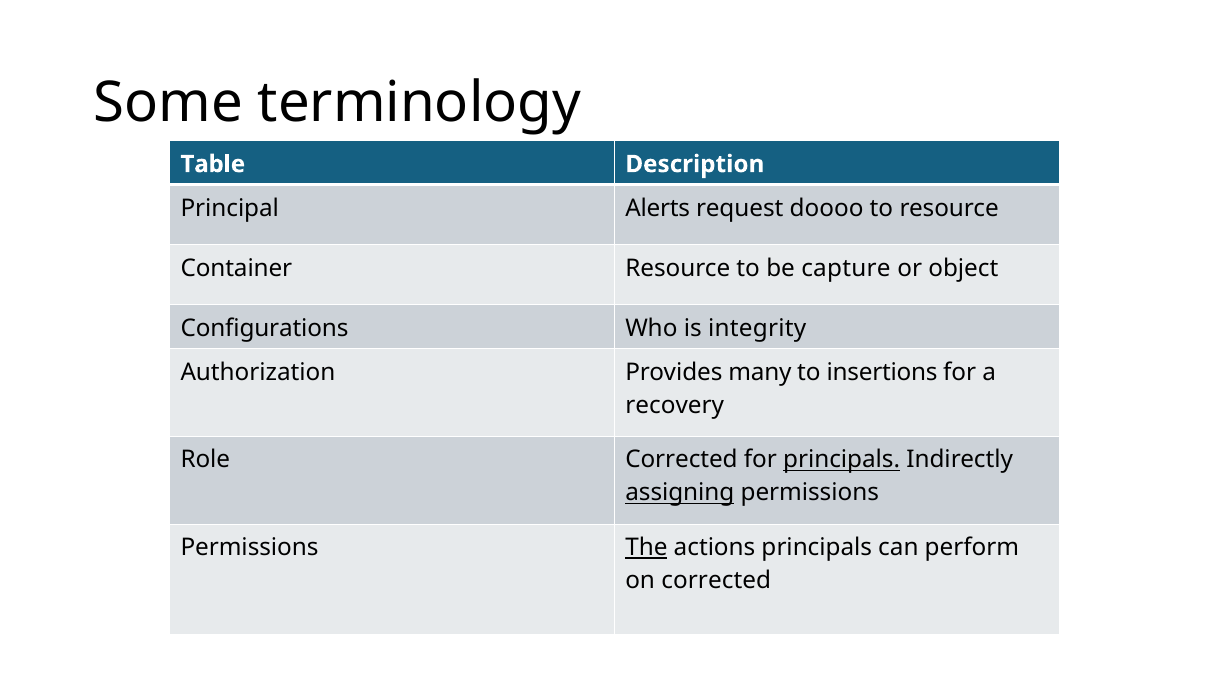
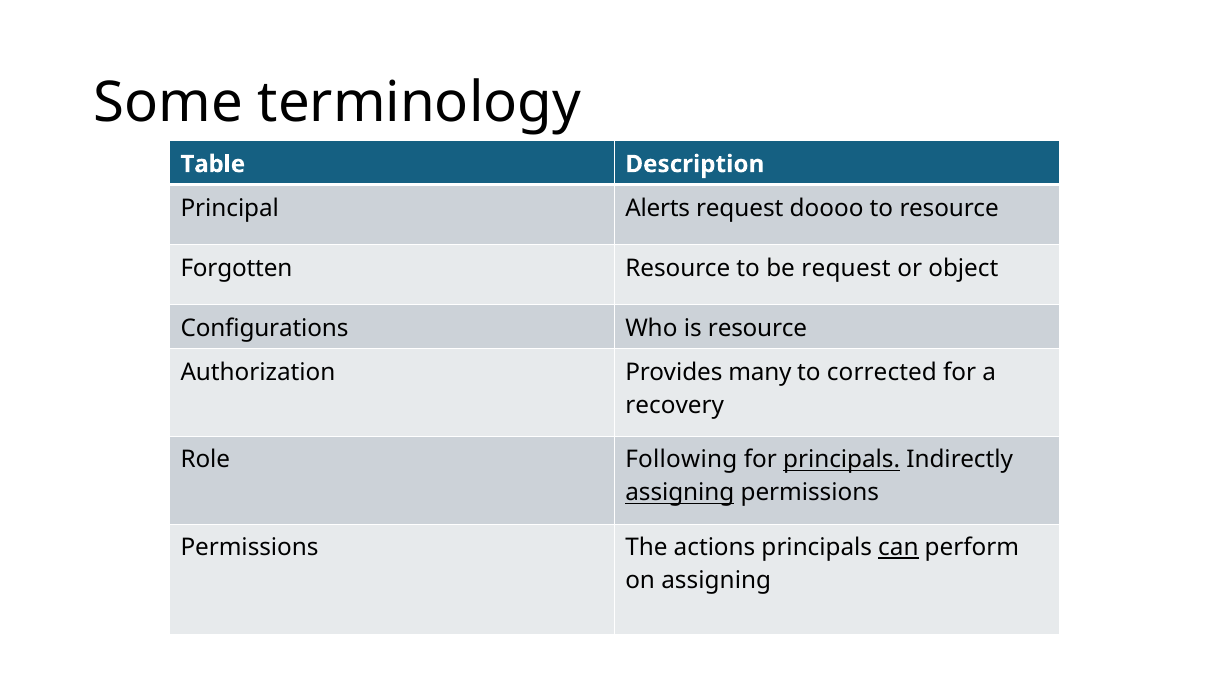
Container: Container -> Forgotten (236, 268)
be capture: capture -> request (846, 268)
is integrity: integrity -> resource (757, 328)
insertions: insertions -> corrected (882, 372)
Role Corrected: Corrected -> Following (681, 460)
The underline: present -> none (646, 548)
can underline: none -> present (898, 548)
on corrected: corrected -> assigning (716, 581)
